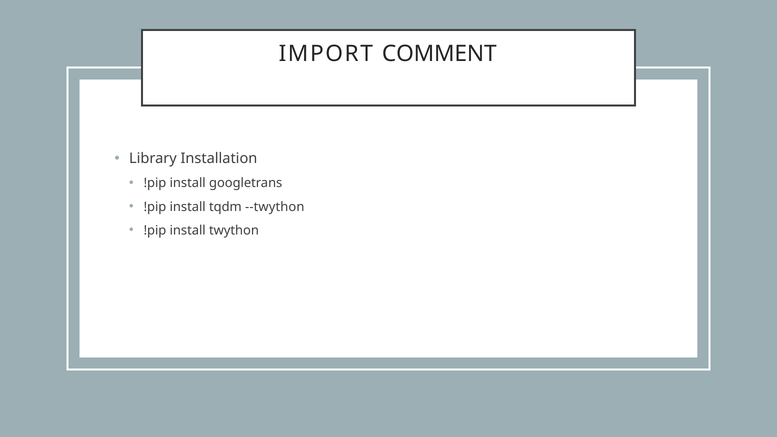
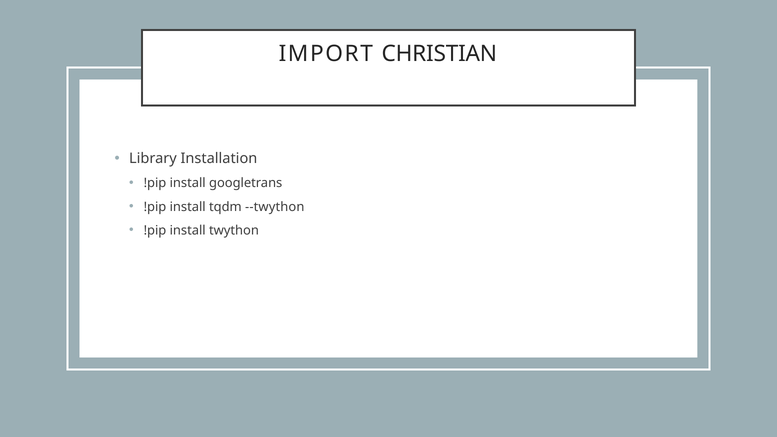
COMMENT: COMMENT -> CHRISTIAN (439, 54)
